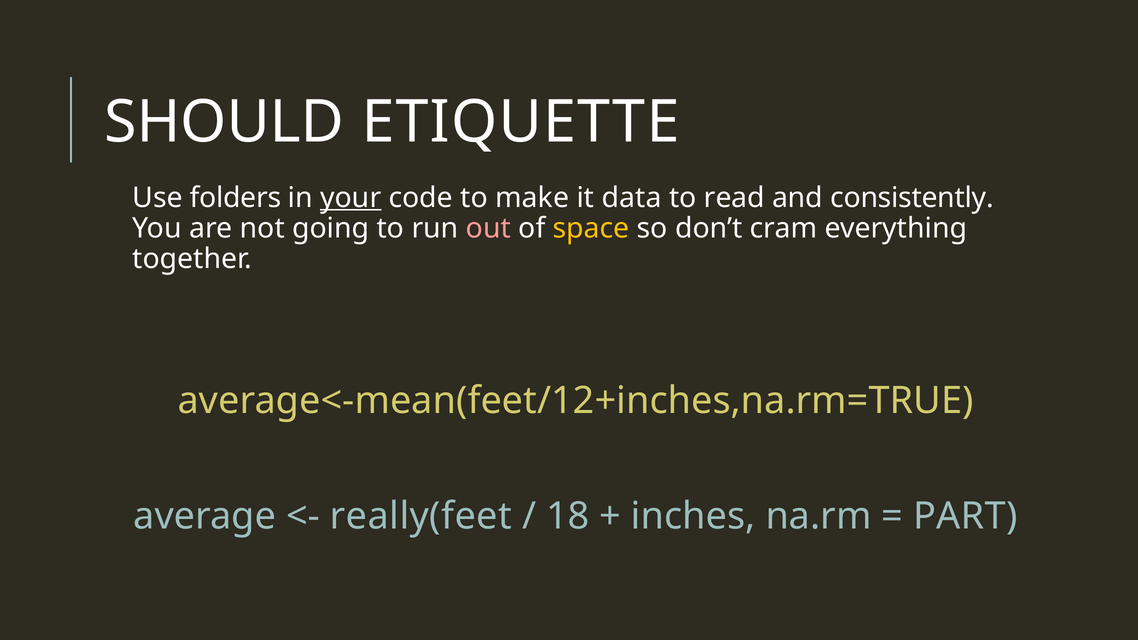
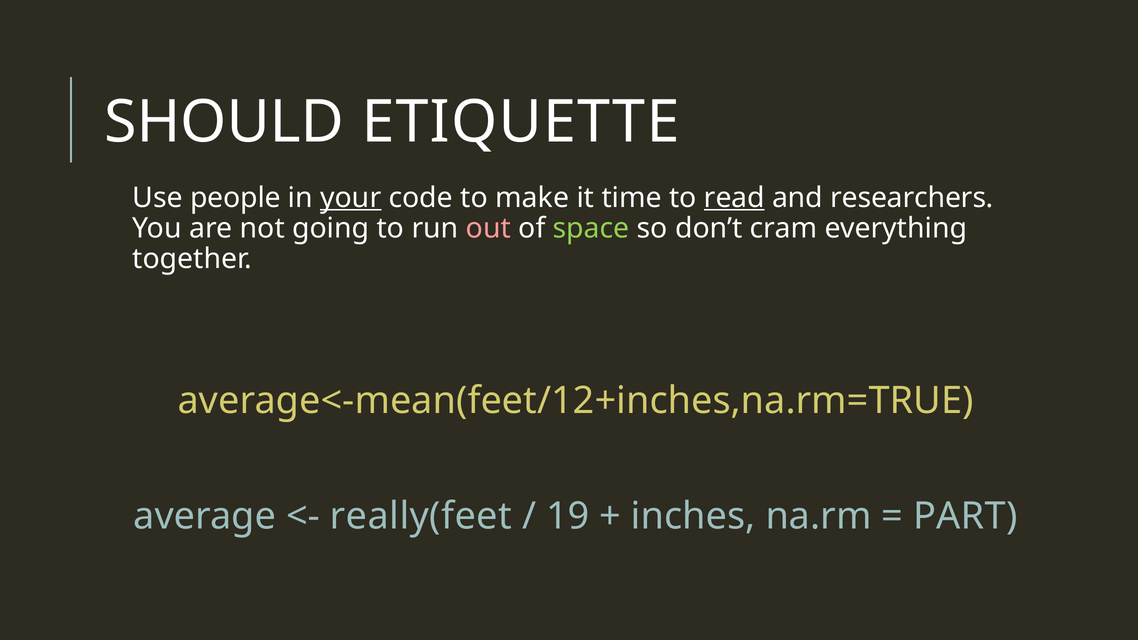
folders: folders -> people (235, 198)
data: data -> time (632, 198)
read underline: none -> present (734, 198)
consistently: consistently -> researchers (912, 198)
space colour: yellow -> light green (591, 228)
18: 18 -> 19 (568, 516)
